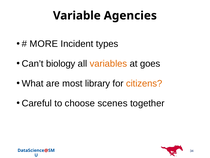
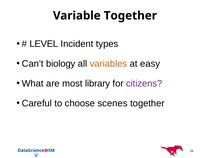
Variable Agencies: Agencies -> Together (130, 16)
MORE: MORE -> LEVEL (44, 44)
goes: goes -> easy (150, 63)
citizens colour: orange -> purple (144, 83)
